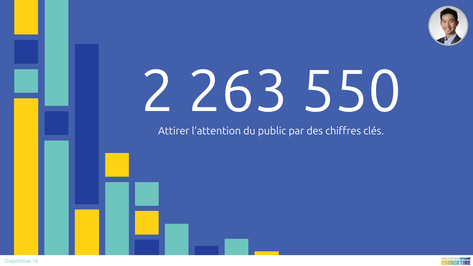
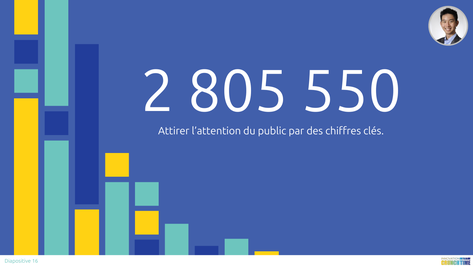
263: 263 -> 805 (238, 92)
